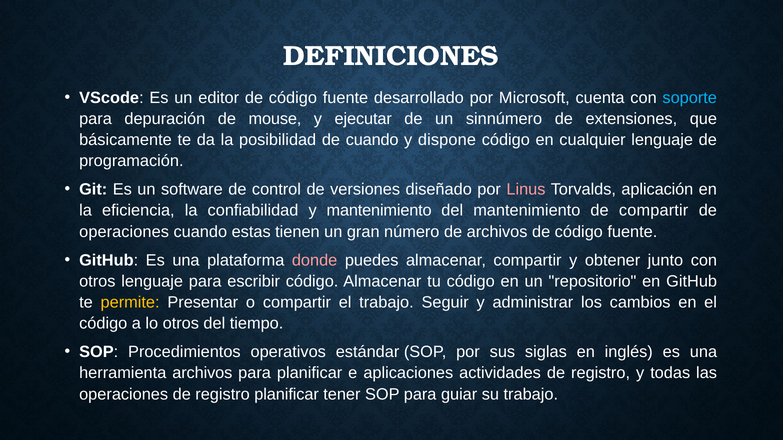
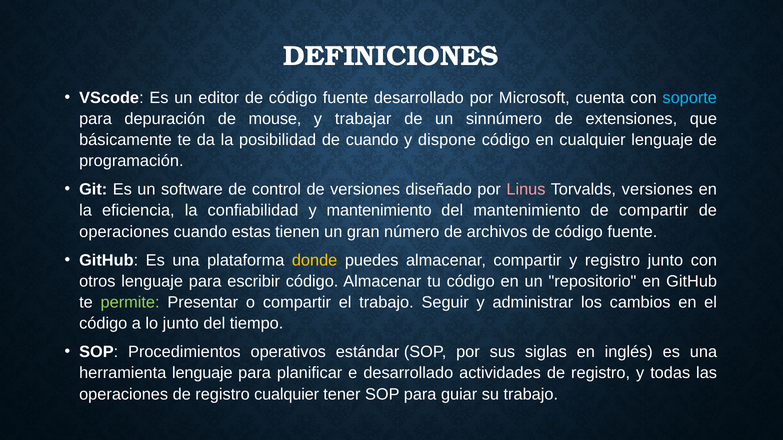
ejecutar: ejecutar -> trabajar (363, 119)
Torvalds aplicación: aplicación -> versiones (657, 190)
donde colour: pink -> yellow (315, 260)
y obtener: obtener -> registro (613, 260)
permite colour: yellow -> light green (130, 303)
lo otros: otros -> junto (181, 324)
herramienta archivos: archivos -> lenguaje (202, 373)
e aplicaciones: aplicaciones -> desarrollado (408, 373)
registro planificar: planificar -> cualquier (287, 395)
